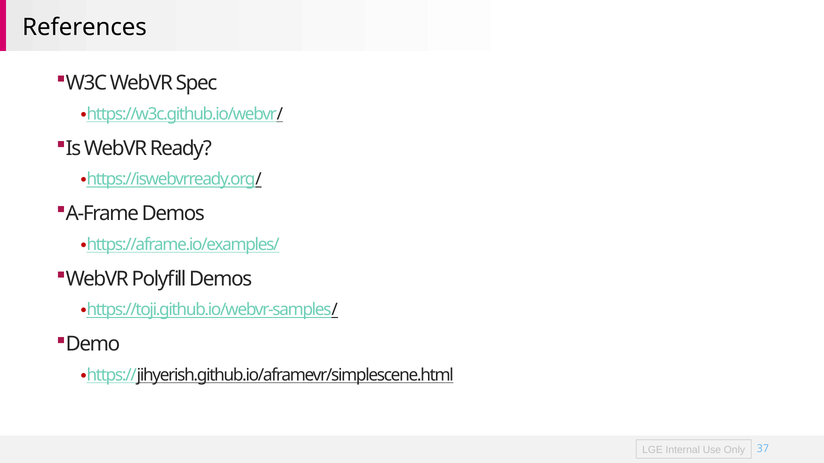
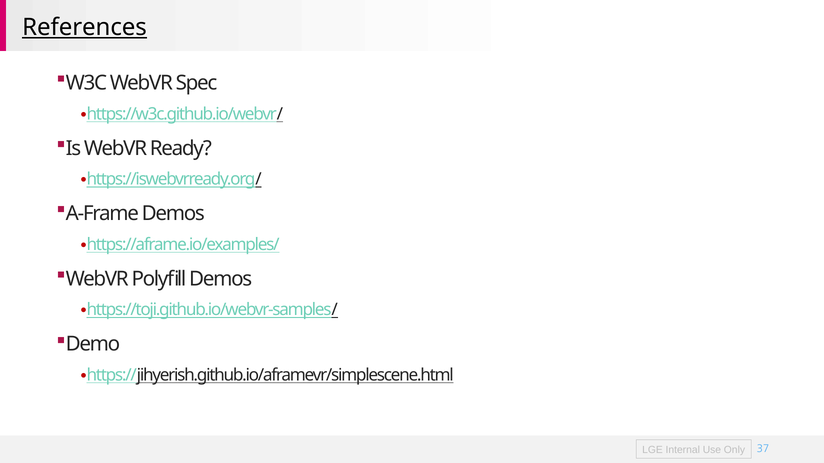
References underline: none -> present (85, 27)
